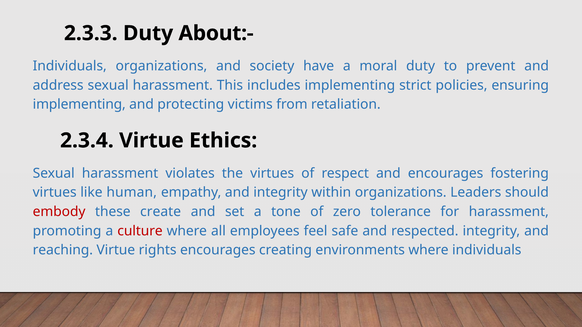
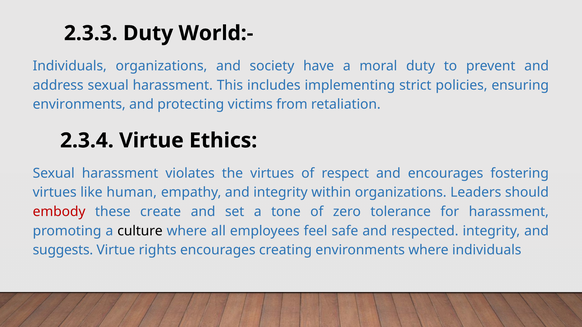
About:-: About:- -> World:- (216, 33)
implementing: implementing -> environments (79, 105)
culture colour: red -> black (140, 231)
reaching: reaching -> suggests (63, 250)
